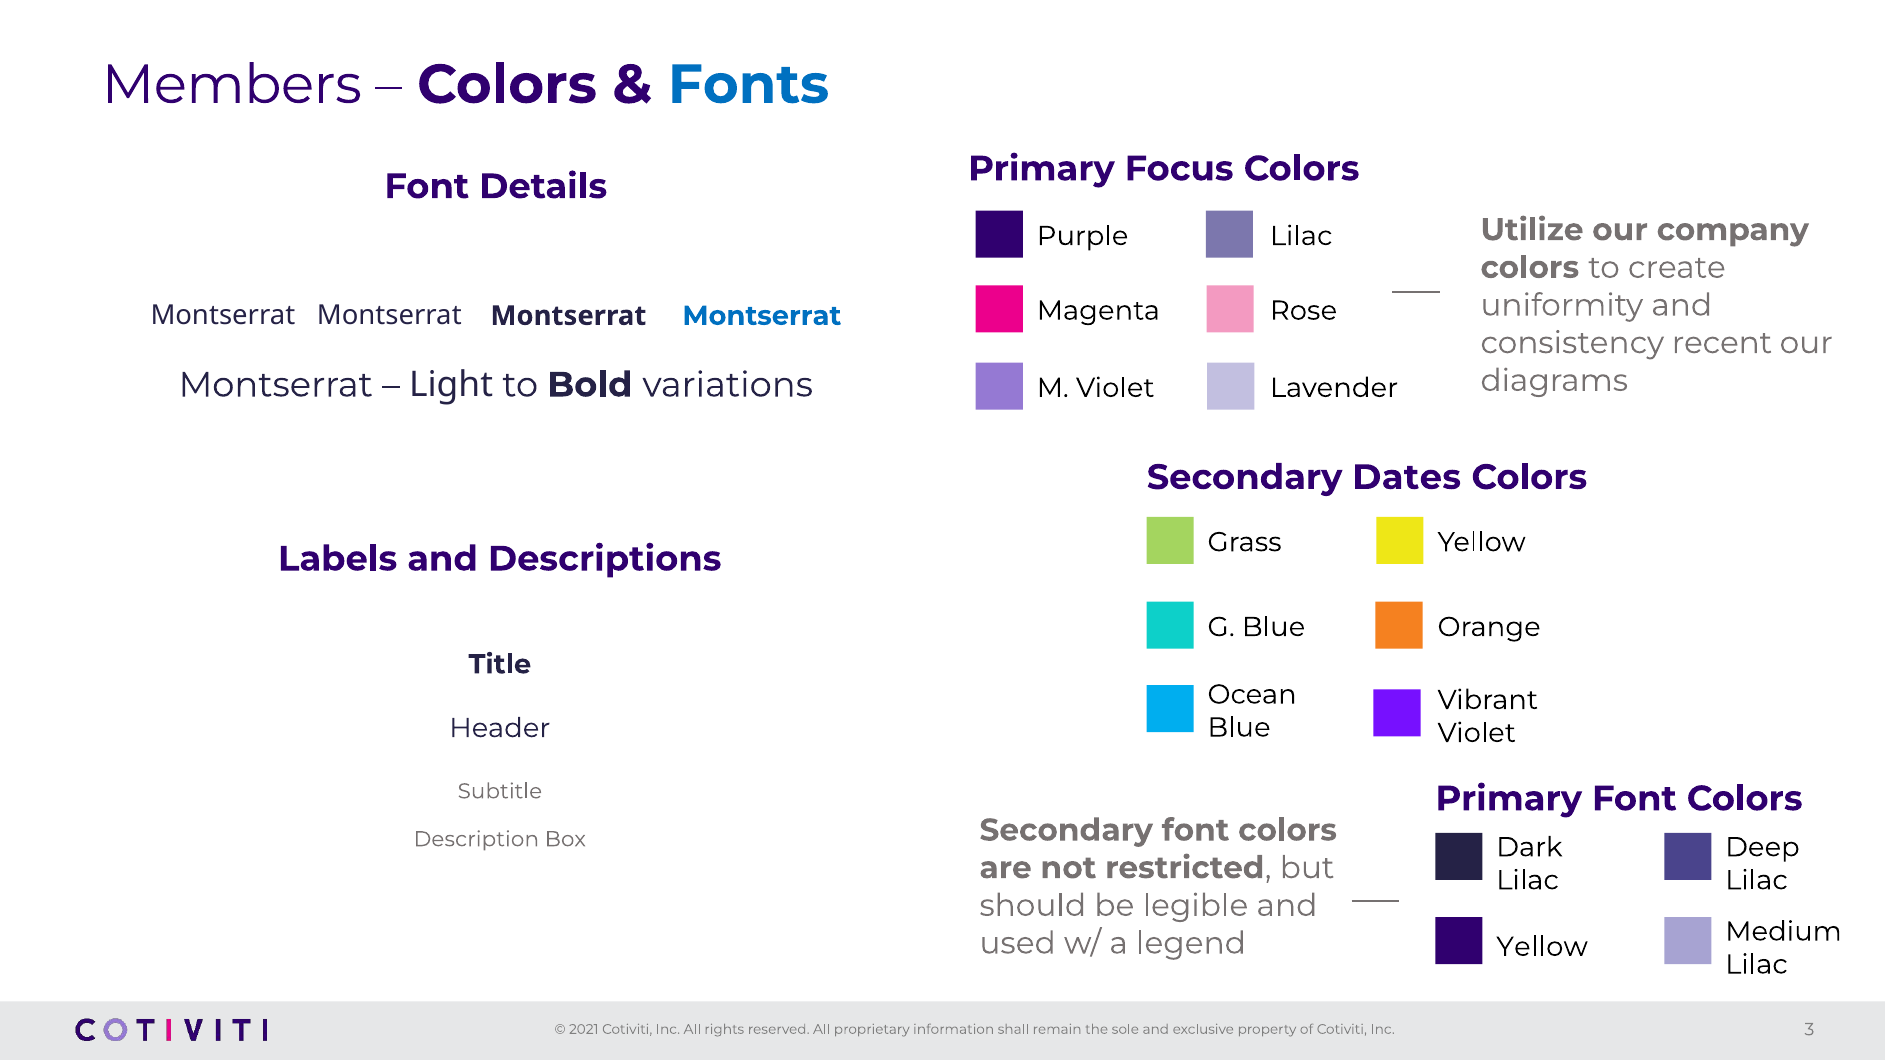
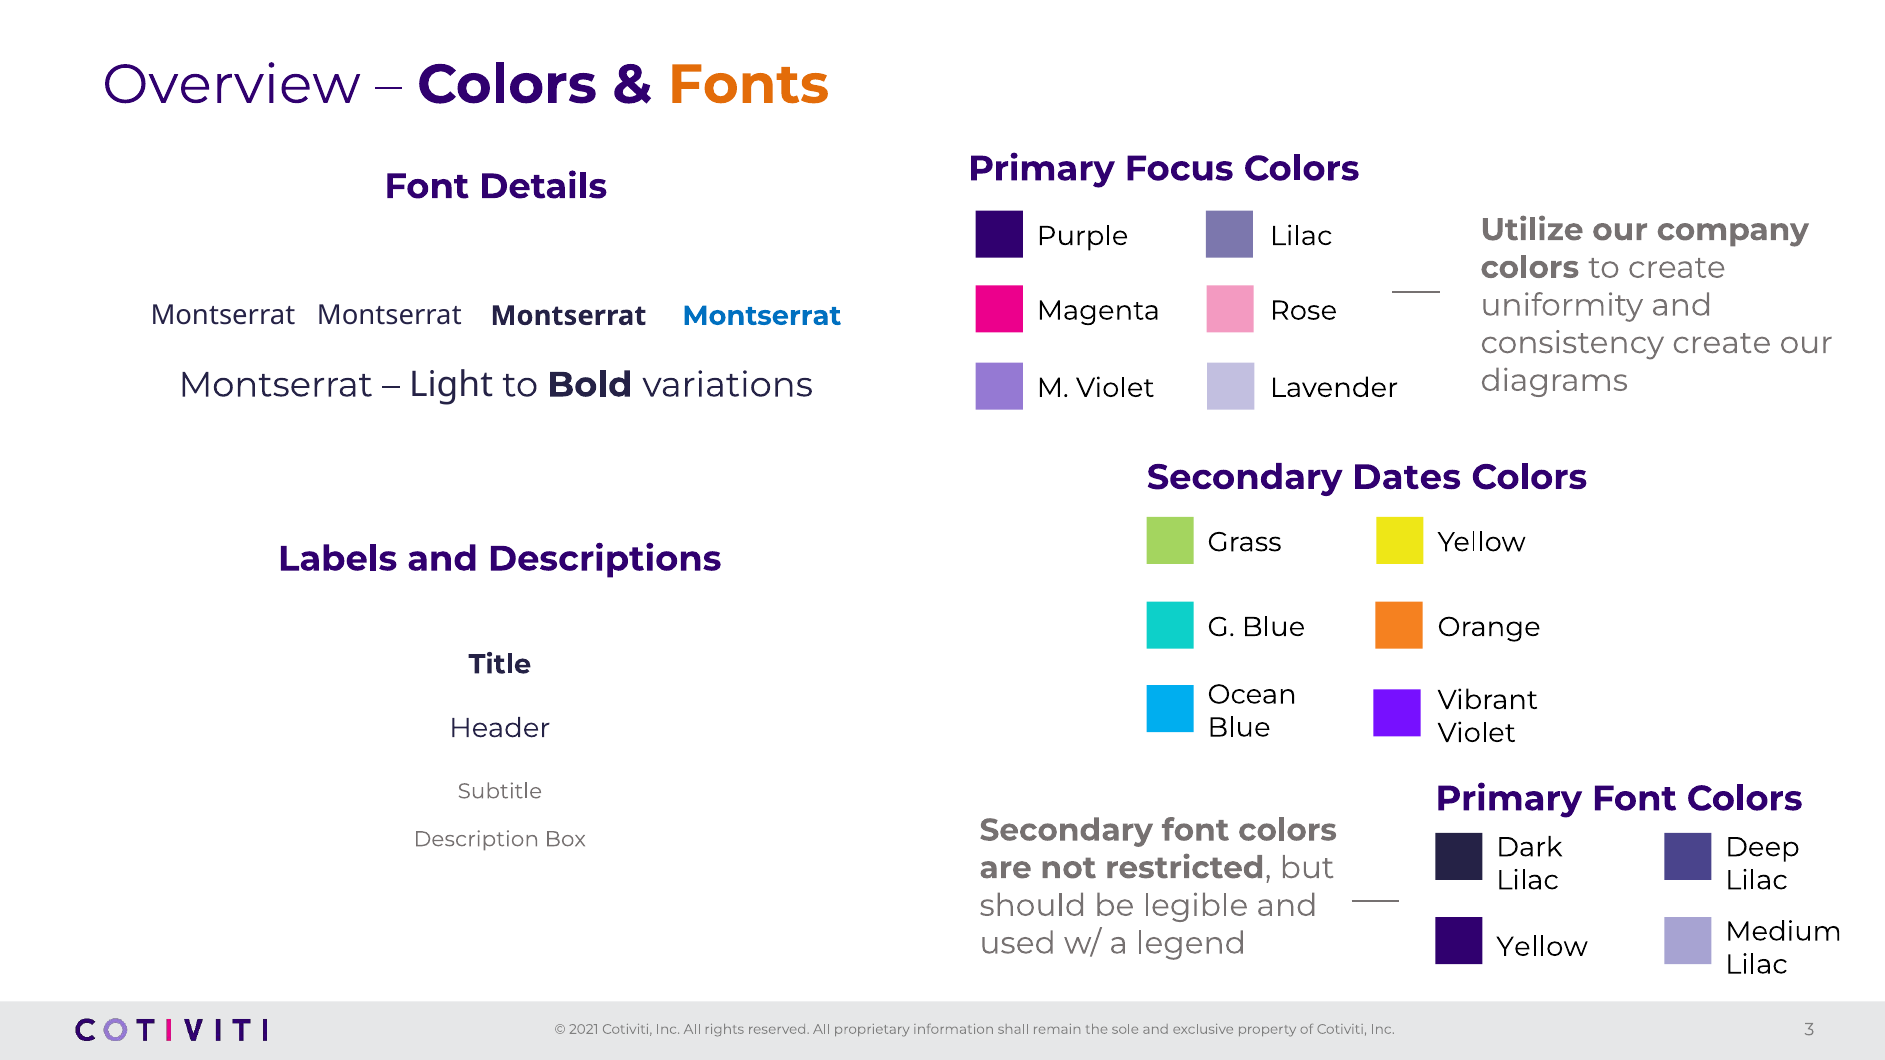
Members: Members -> Overview (231, 85)
Fonts colour: blue -> orange (749, 85)
consistency recent: recent -> create (1722, 343)
